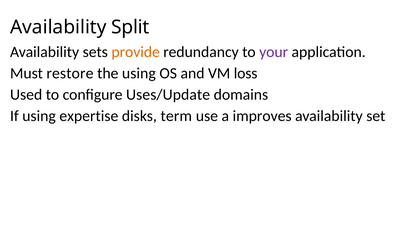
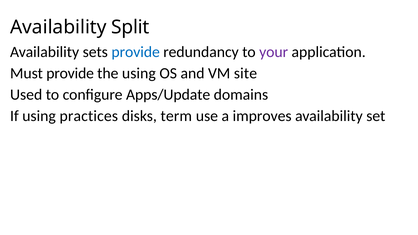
provide colour: orange -> blue (136, 52)
Must restore: restore -> provide (70, 73)
loss: loss -> site (245, 73)
Uses/Update: Uses/Update -> Apps/Update (168, 95)
expertise: expertise -> practices (89, 116)
